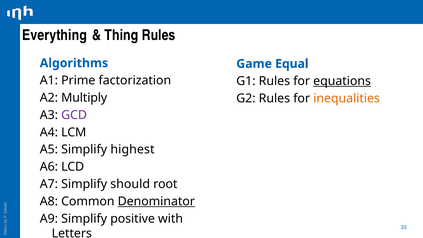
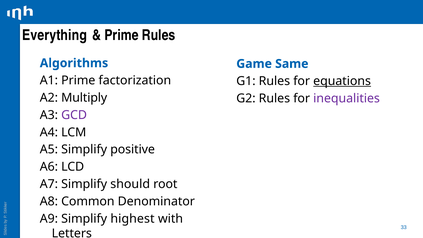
Thing: Thing -> Prime (122, 35)
Equal: Equal -> Same (292, 64)
inequalities colour: orange -> purple (347, 98)
highest: highest -> positive (133, 150)
Denominator underline: present -> none (156, 201)
positive: positive -> highest (133, 219)
